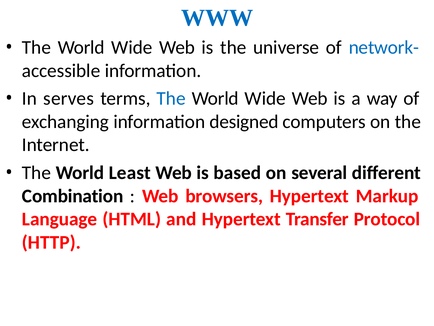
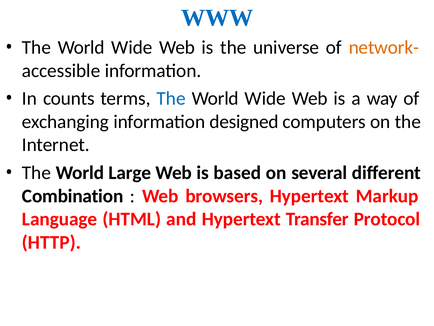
network- colour: blue -> orange (384, 47)
serves: serves -> counts (69, 98)
Least: Least -> Large (130, 173)
